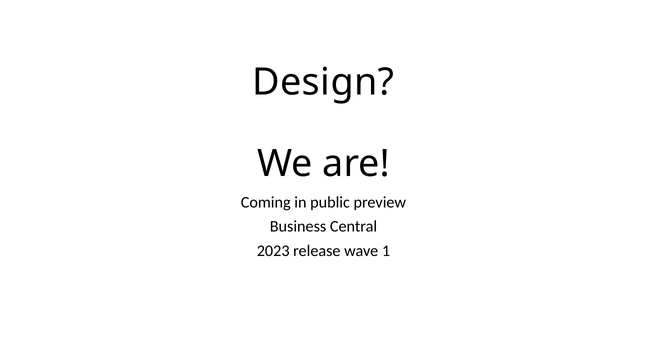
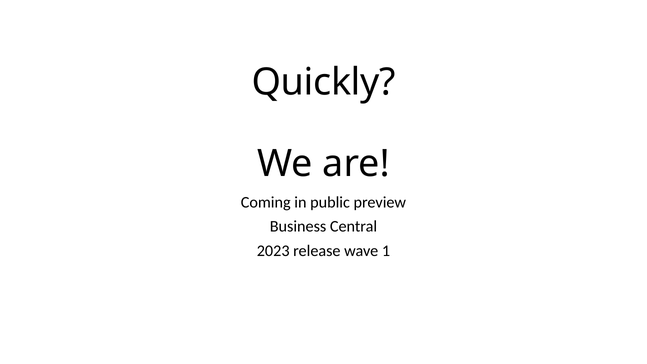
Design: Design -> Quickly (324, 82)
